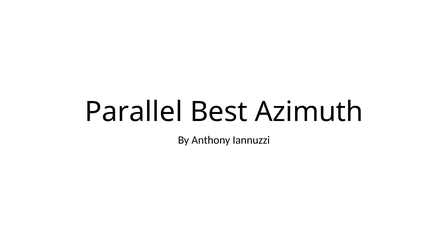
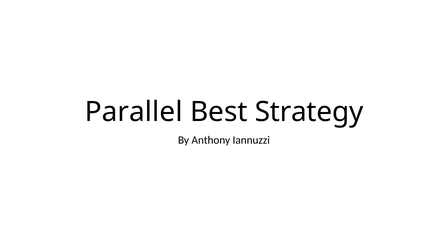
Azimuth: Azimuth -> Strategy (309, 112)
